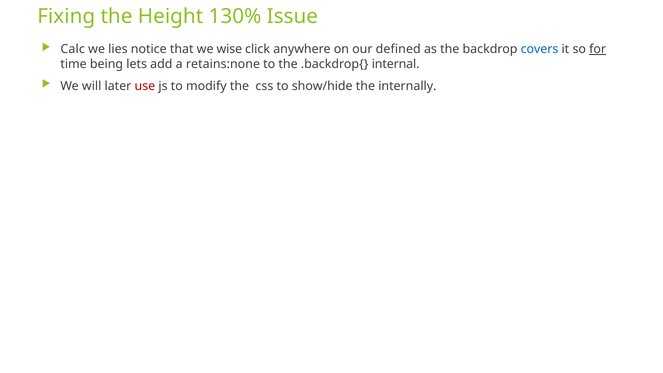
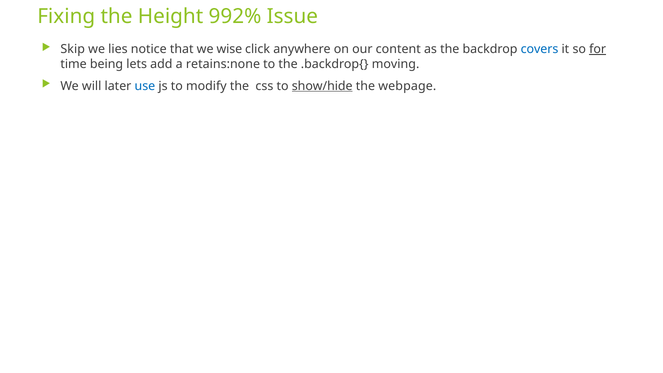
130%: 130% -> 992% (235, 16)
Calc: Calc -> Skip (73, 49)
defined: defined -> content (398, 49)
internal: internal -> moving (396, 64)
use colour: red -> blue (145, 86)
show/hide underline: none -> present (322, 86)
internally: internally -> webpage (407, 86)
